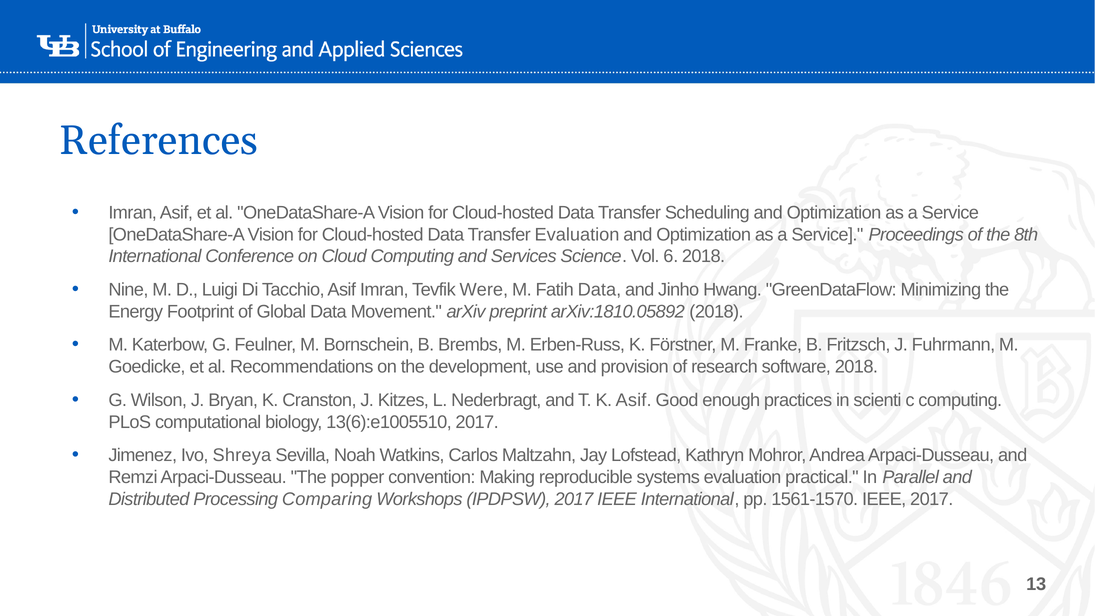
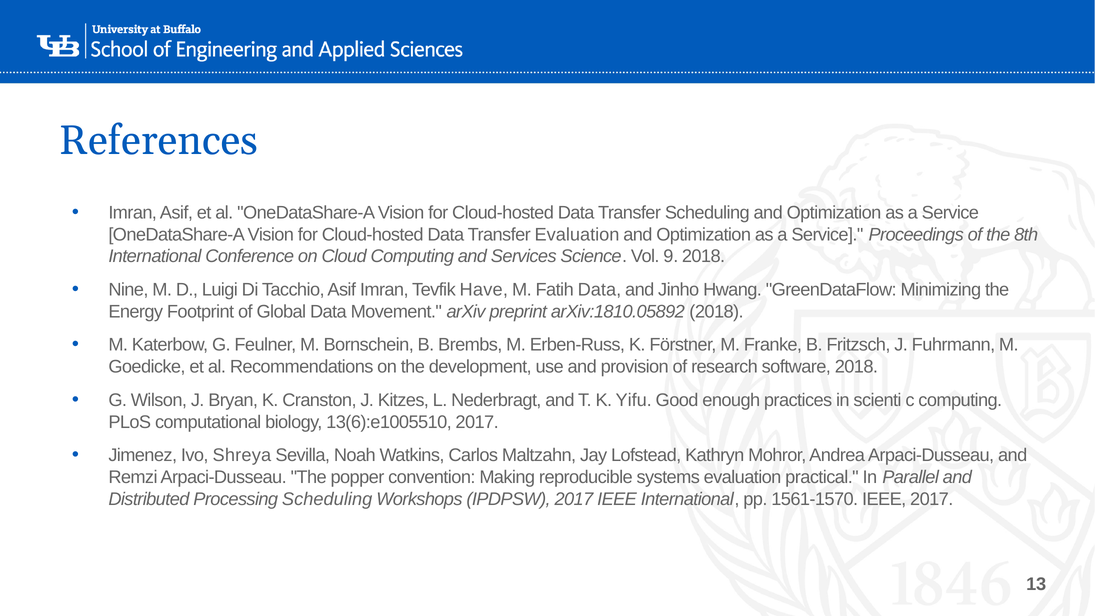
6: 6 -> 9 (671, 256)
Were: Were -> Have (484, 290)
K Asif: Asif -> Yifu (634, 400)
Processing Comparing: Comparing -> Scheduling (327, 499)
